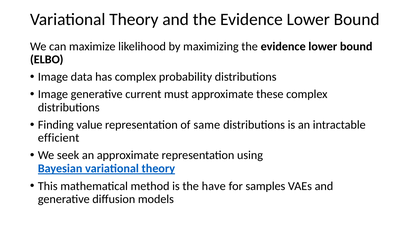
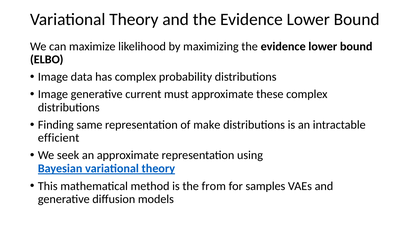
value: value -> same (89, 125)
same: same -> make (207, 125)
have: have -> from (214, 186)
